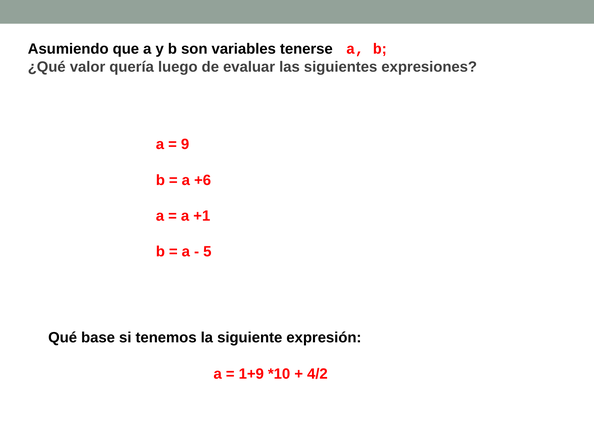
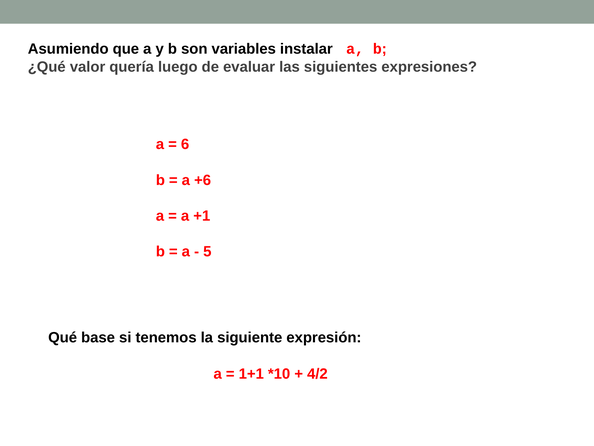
tenerse: tenerse -> instalar (306, 49)
9: 9 -> 6 (185, 144)
1+9: 1+9 -> 1+1 (251, 374)
